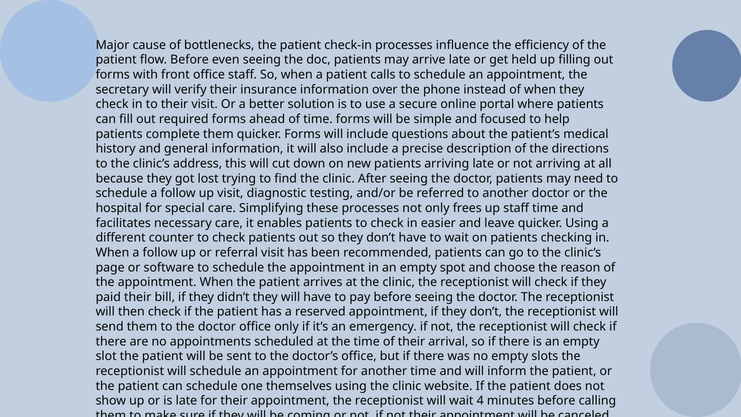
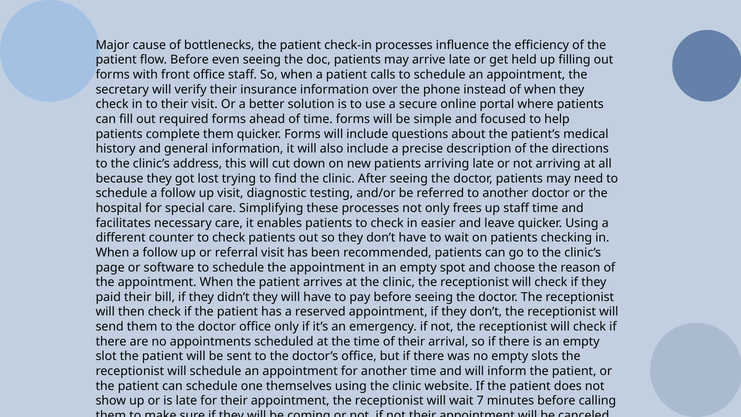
4: 4 -> 7 (480, 401)
